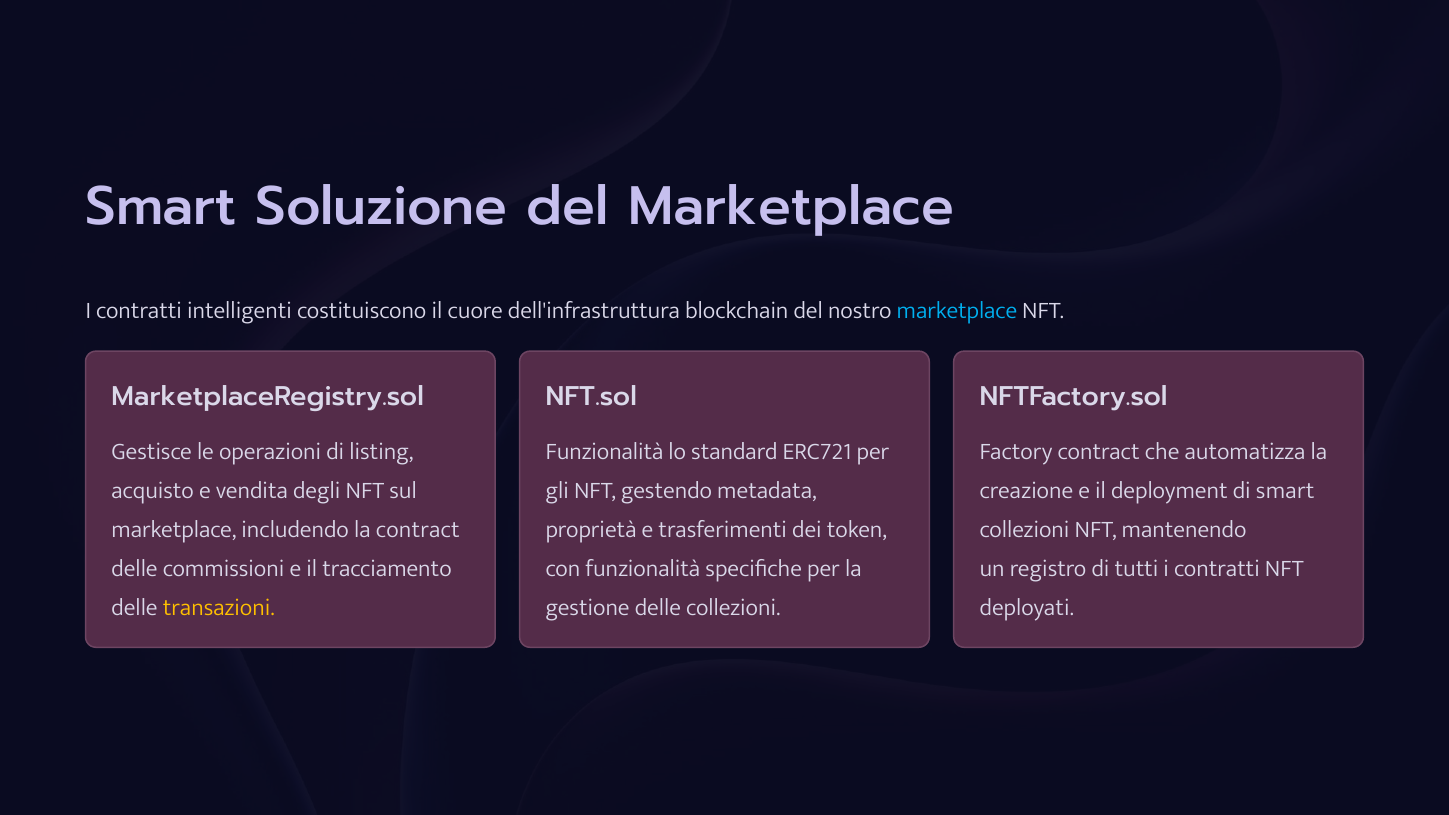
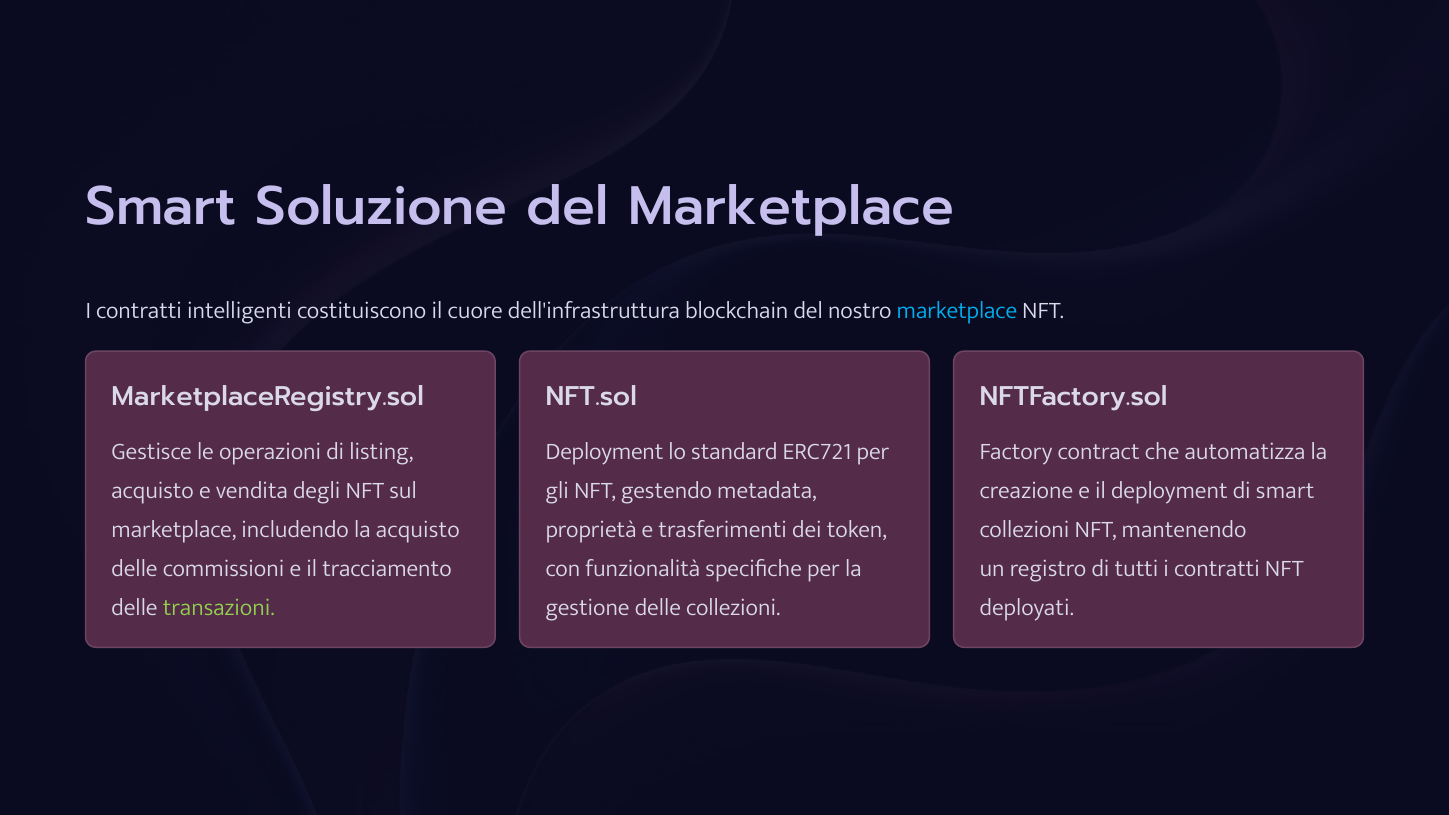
Funzionalità: Funzionalità -> Deployment (605, 452)
la contract: contract -> acquisto (418, 530)
transazioni colour: yellow -> light green (219, 608)
